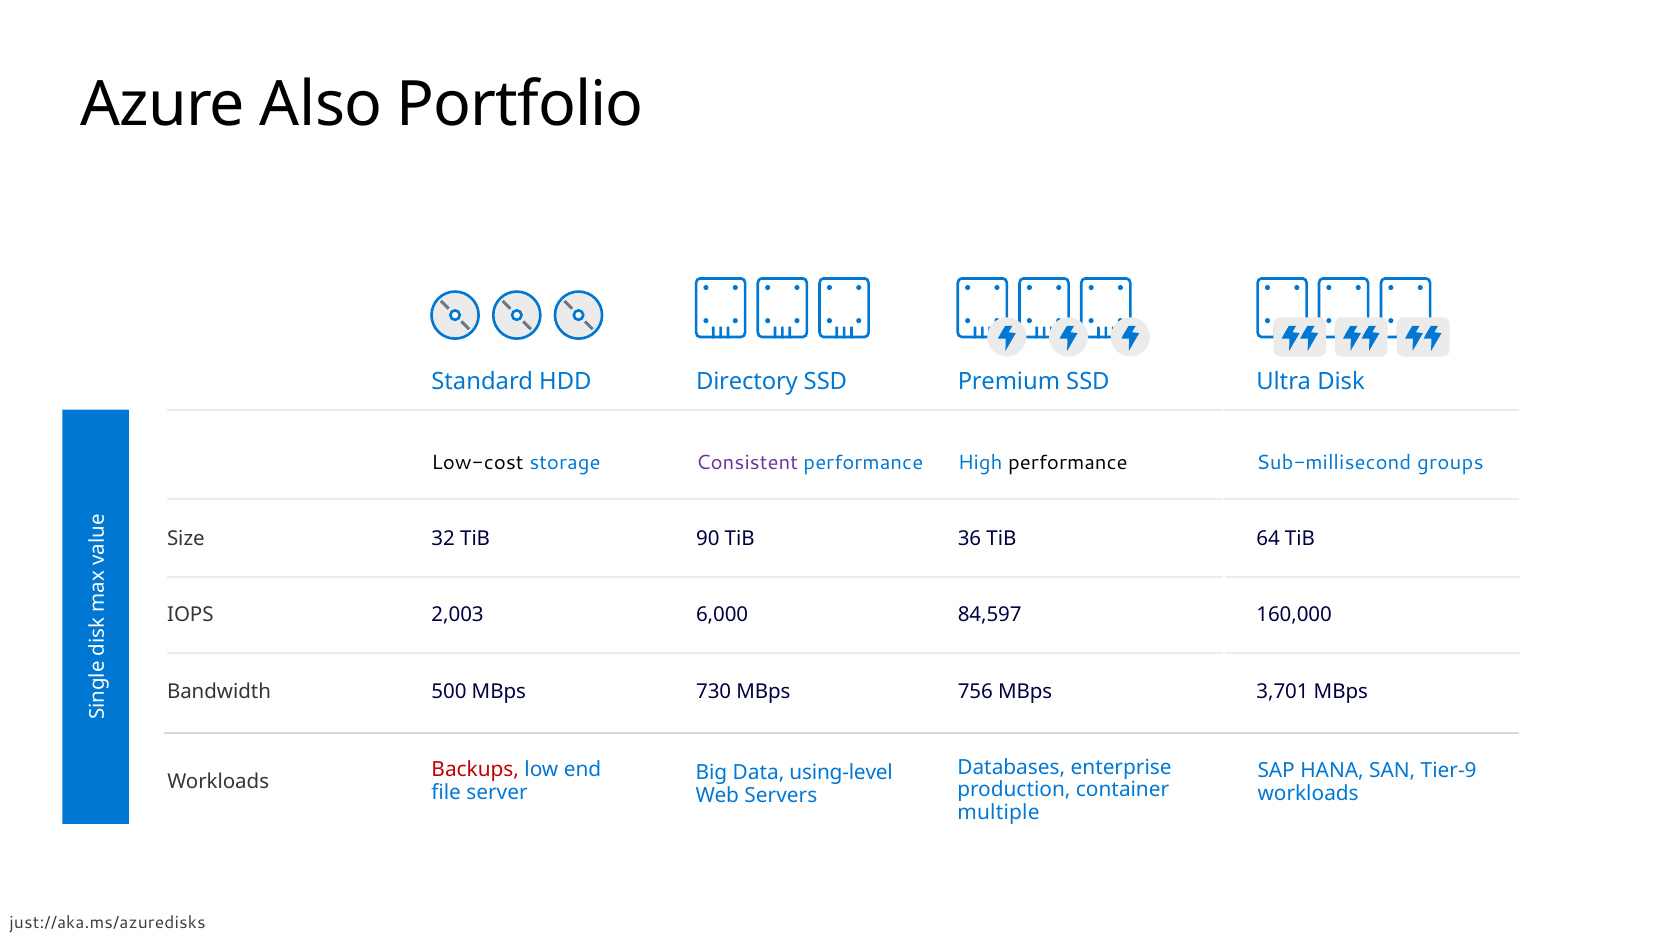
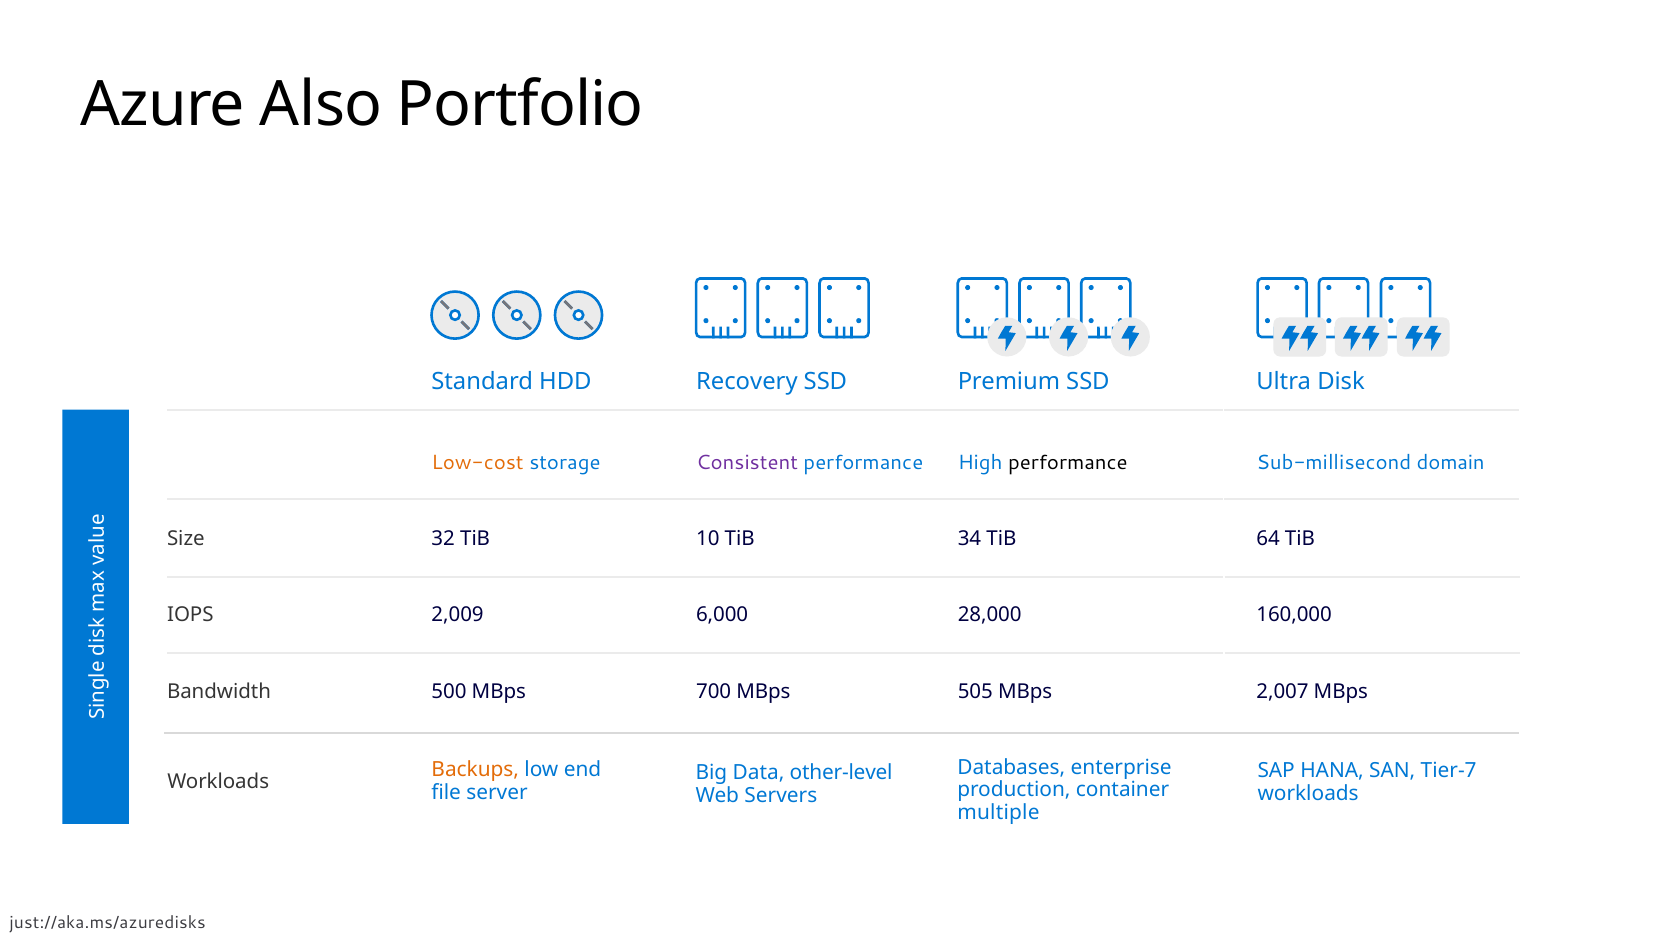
Directory: Directory -> Recovery (747, 382)
Low-cost colour: black -> orange (478, 462)
groups: groups -> domain (1451, 462)
90: 90 -> 10 (708, 539)
36: 36 -> 34 (969, 539)
2,003: 2,003 -> 2,009 (458, 615)
84,597: 84,597 -> 28,000 (990, 615)
730: 730 -> 700 (714, 692)
756: 756 -> 505 (975, 692)
3,701: 3,701 -> 2,007 (1282, 692)
Backups colour: red -> orange (475, 770)
using-level: using-level -> other-level (841, 773)
Tier-9: Tier-9 -> Tier-7 (1449, 771)
